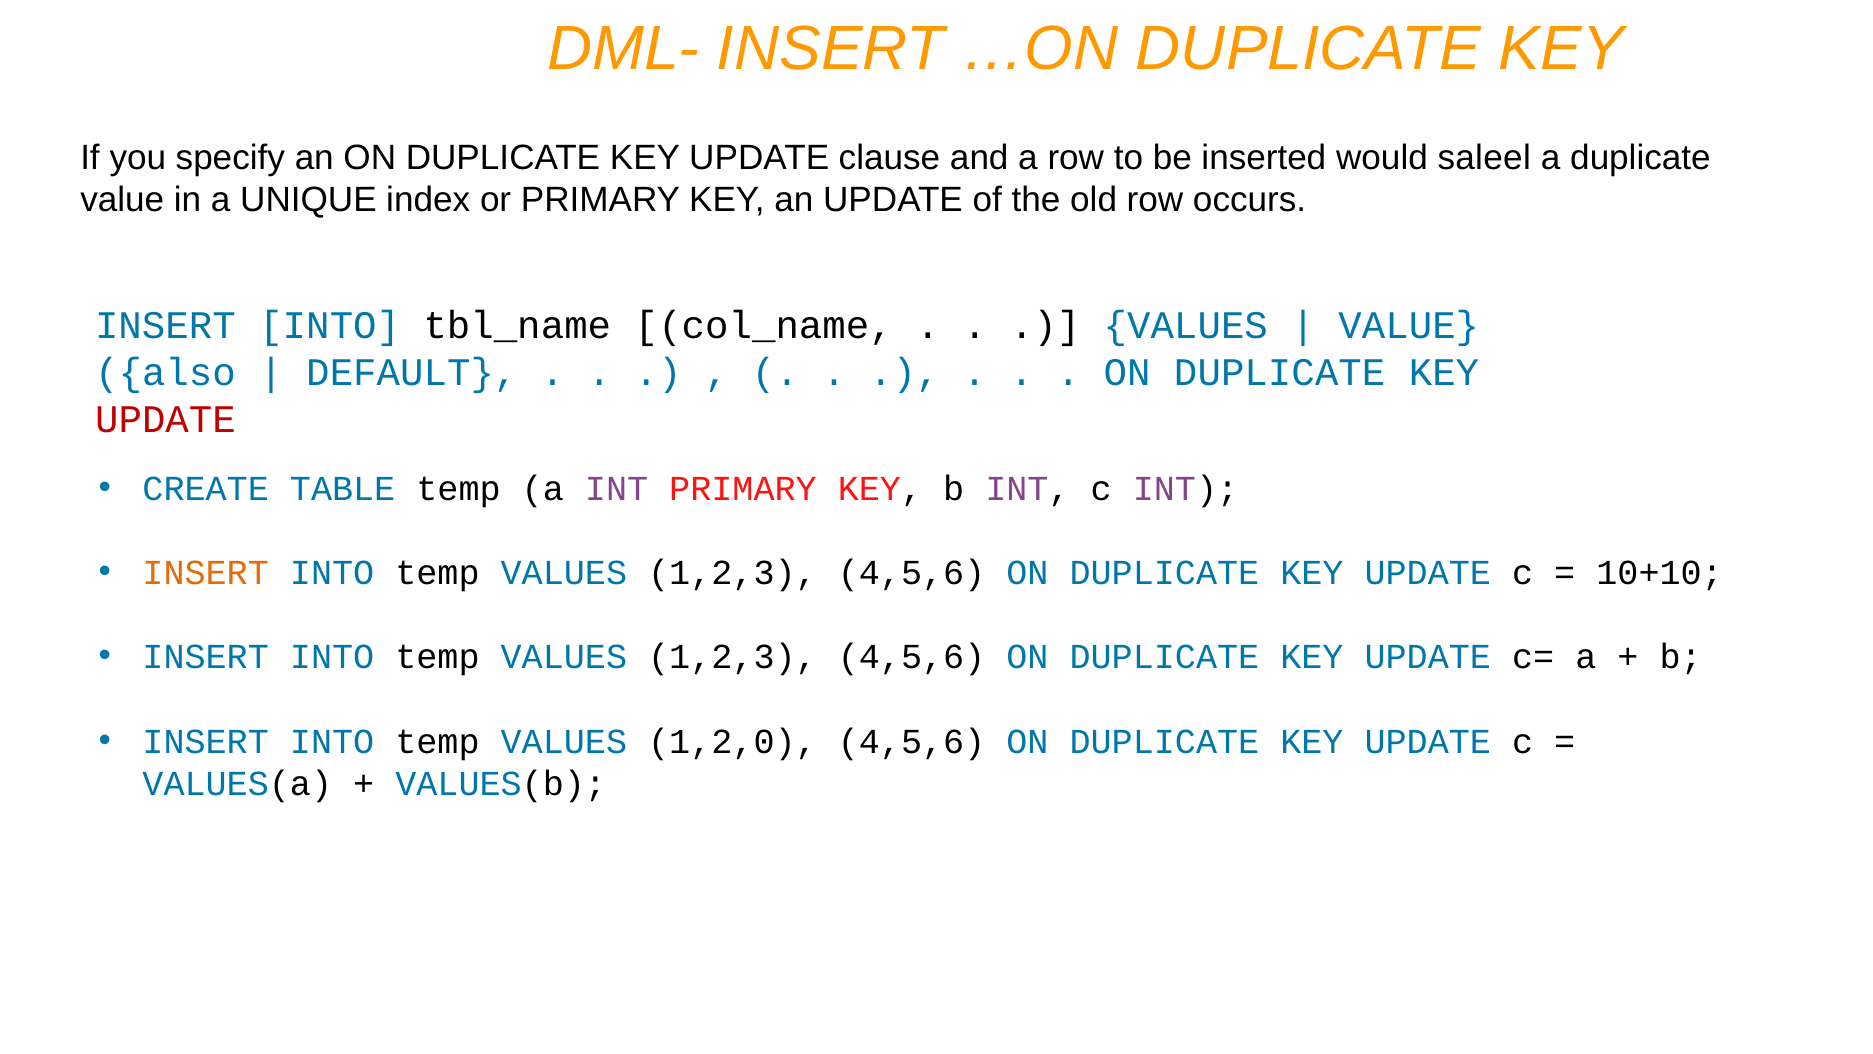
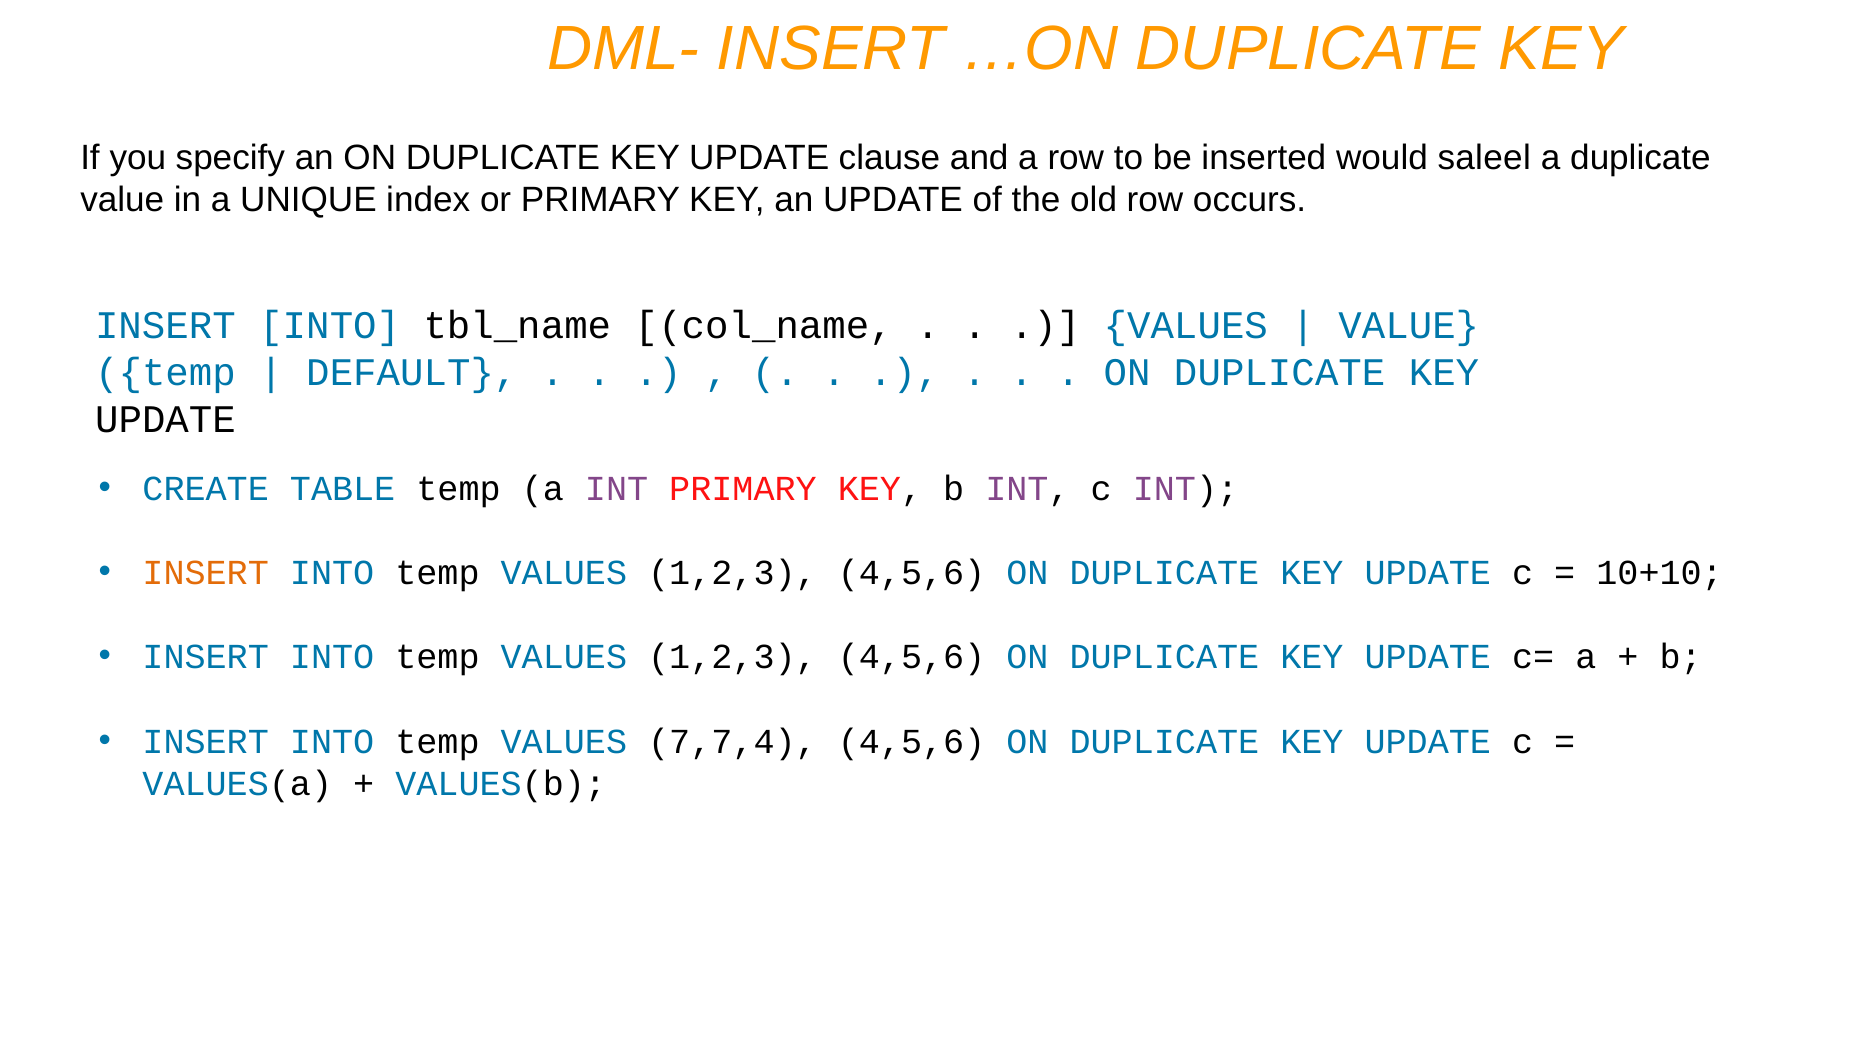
also: also -> temp (165, 373)
UPDATE colour: red -> black (165, 419)
1,2,0: 1,2,0 -> 7,7,4 (732, 741)
